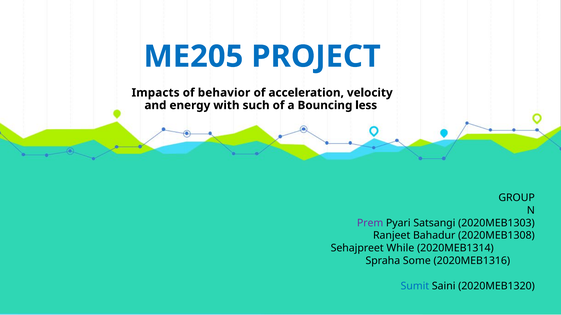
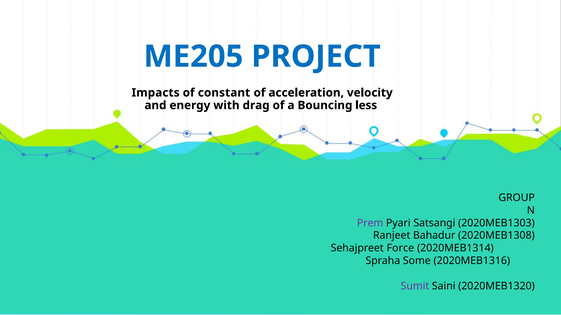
behavior: behavior -> constant (224, 93)
such: such -> drag (256, 105)
While: While -> Force (400, 249)
Sumit colour: blue -> purple (415, 286)
